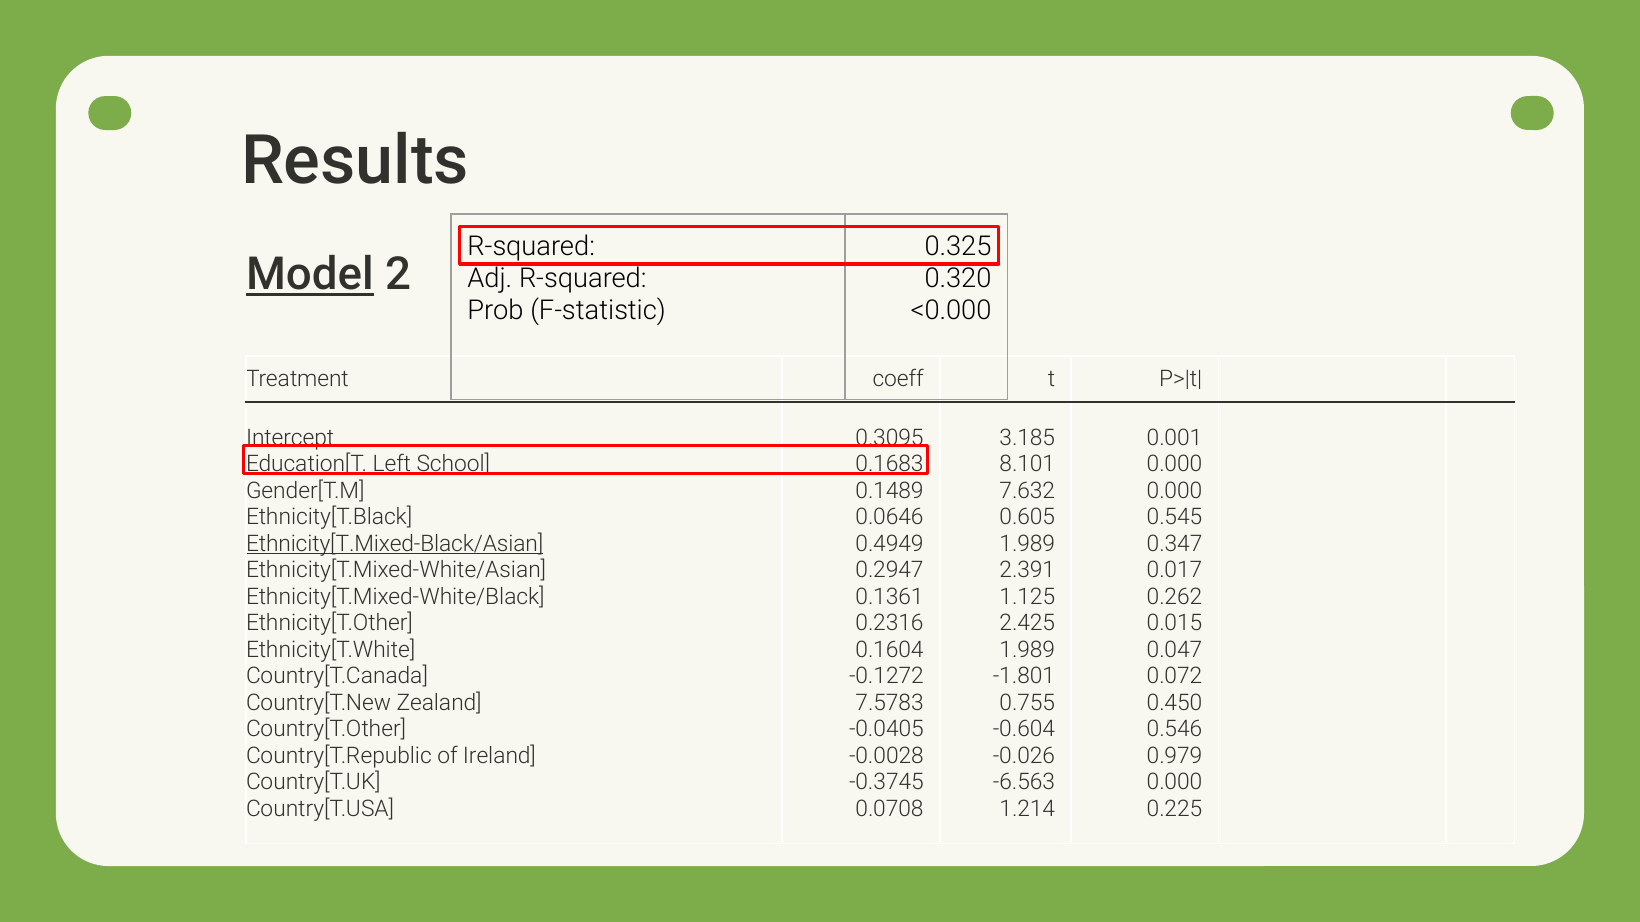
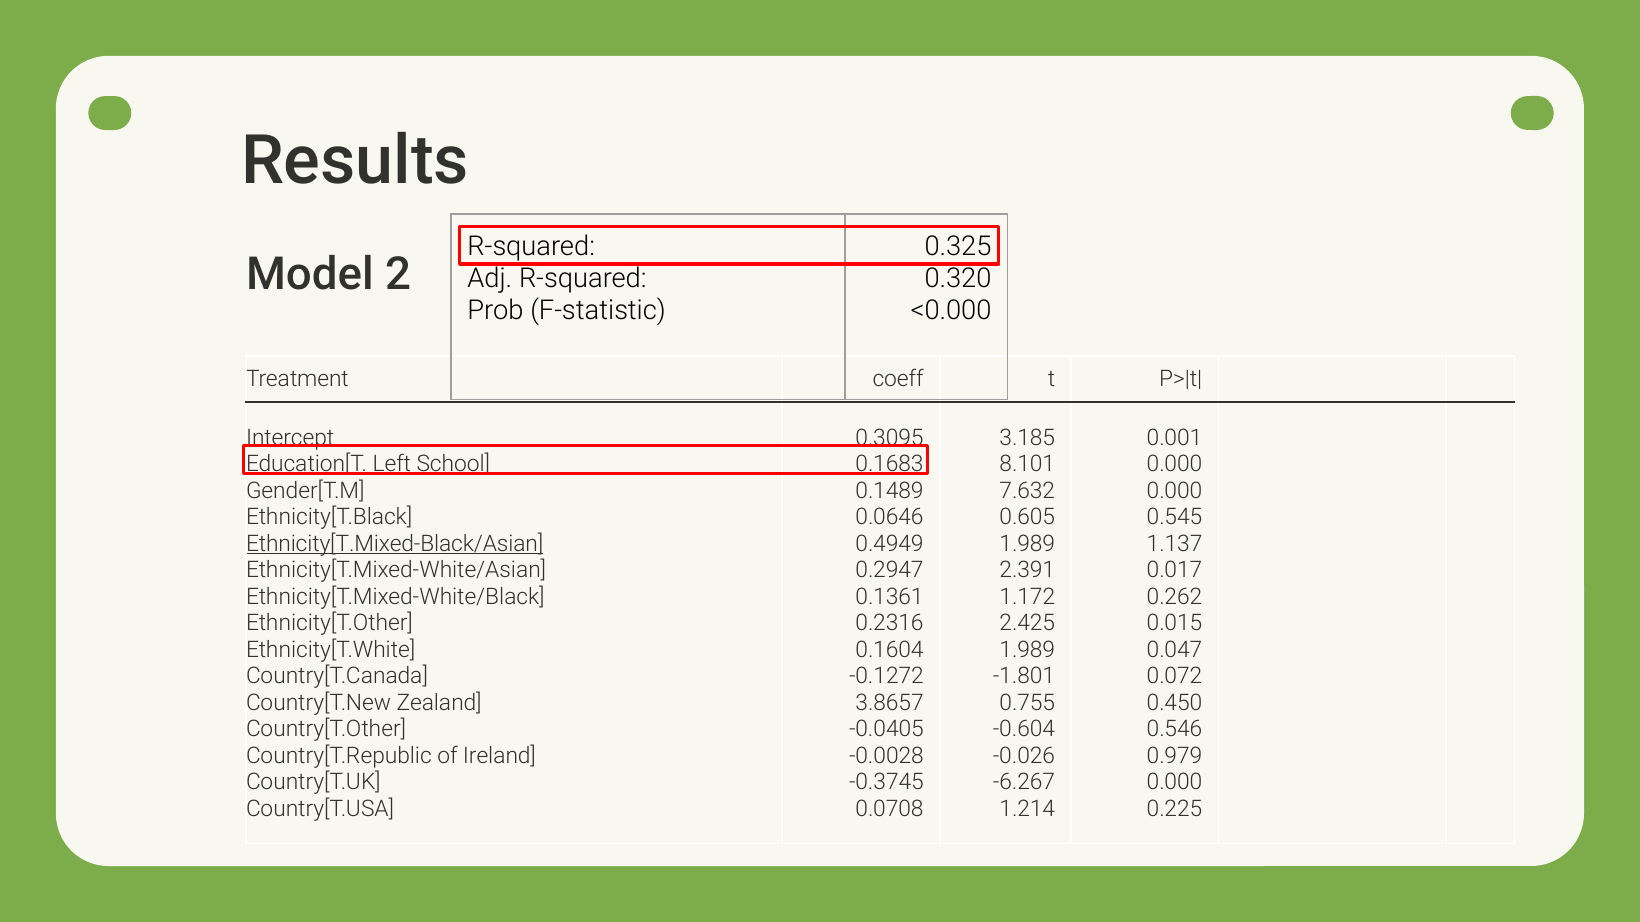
Model underline: present -> none (310, 275)
0.347: 0.347 -> 1.137 (1175, 544)
1.125: 1.125 -> 1.172 (1027, 597)
7.5783: 7.5783 -> 3.8657 (890, 703)
-6.563: -6.563 -> -6.267 (1024, 783)
